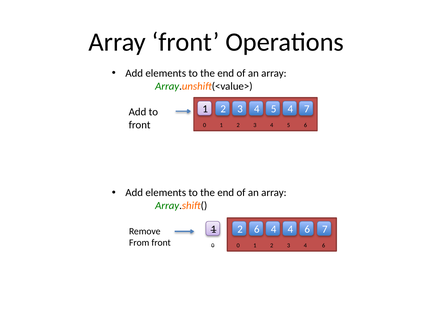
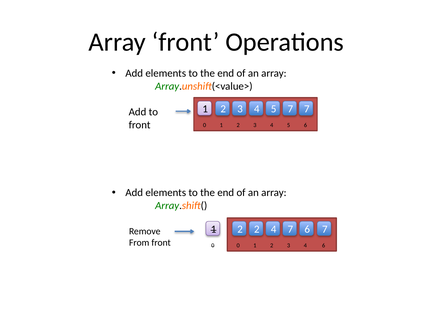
5 4: 4 -> 7 (290, 109)
2 6: 6 -> 2 (257, 229)
4: 4 -> 7 (290, 229)
